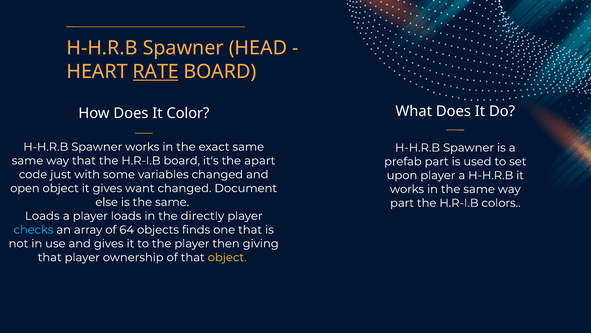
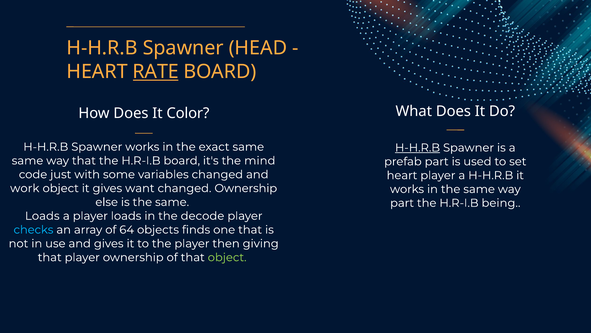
H-H.R.B underline: none -> present (418, 147)
apart: apart -> mind (260, 160)
upon: upon -> heart (402, 175)
open: open -> work (25, 188)
changed Document: Document -> Ownership (246, 188)
colors: colors -> being (501, 203)
directly: directly -> decode (202, 216)
object colour: yellow -> light green (227, 257)
